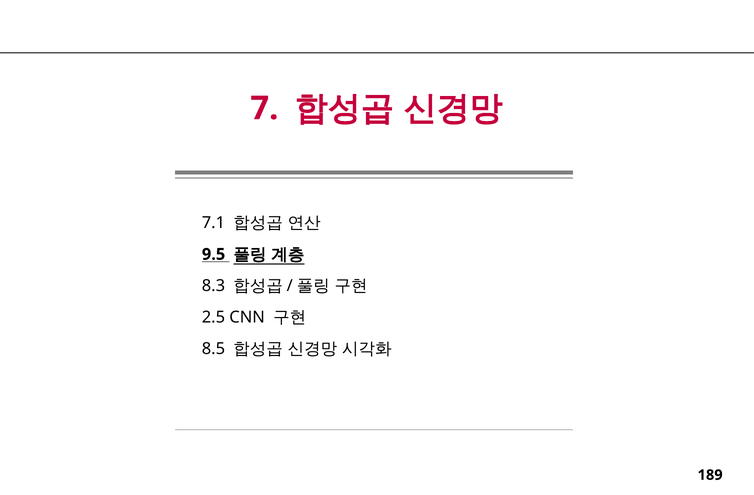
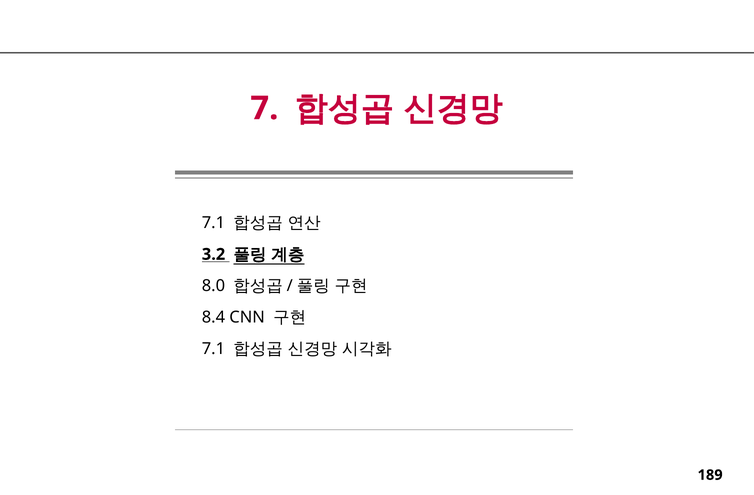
9.5: 9.5 -> 3.2 (214, 254)
8.3: 8.3 -> 8.0 (213, 286)
2.5: 2.5 -> 8.4 (213, 318)
8.5: 8.5 -> 7.1 (213, 349)
